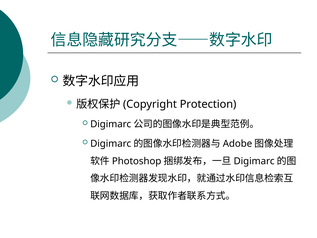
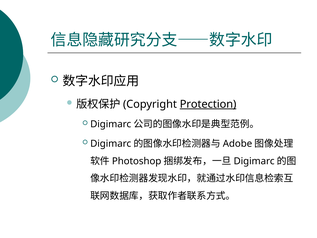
Protection underline: none -> present (208, 104)
